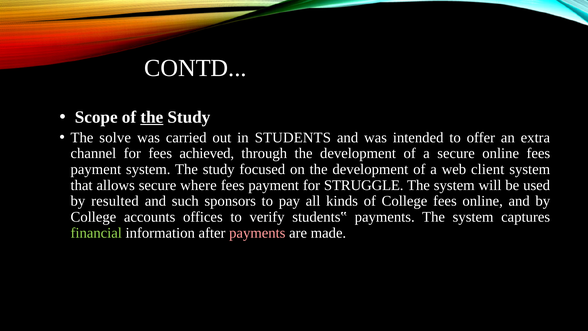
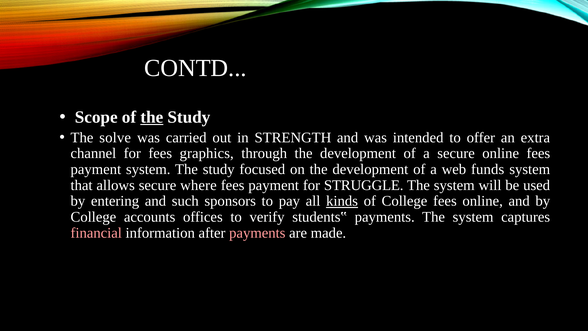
STUDENTS: STUDENTS -> STRENGTH (293, 137)
achieved: achieved -> graphics (207, 153)
client: client -> funds (488, 169)
resulted: resulted -> entering (115, 201)
kinds underline: none -> present (342, 201)
financial colour: light green -> pink (96, 233)
